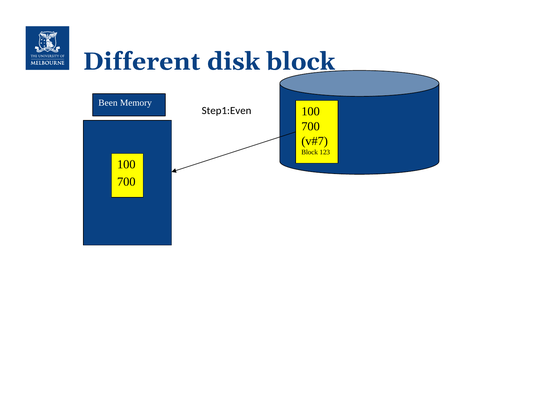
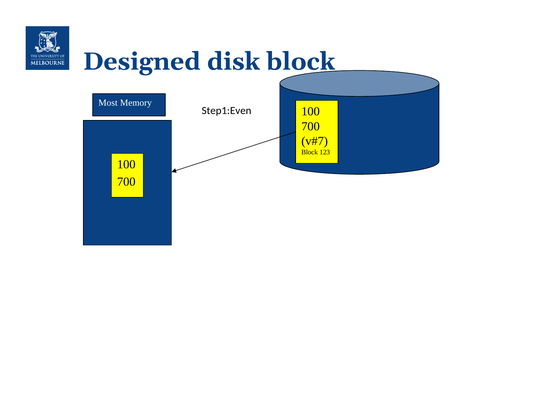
Different: Different -> Designed (142, 62)
Been: Been -> Most (108, 103)
